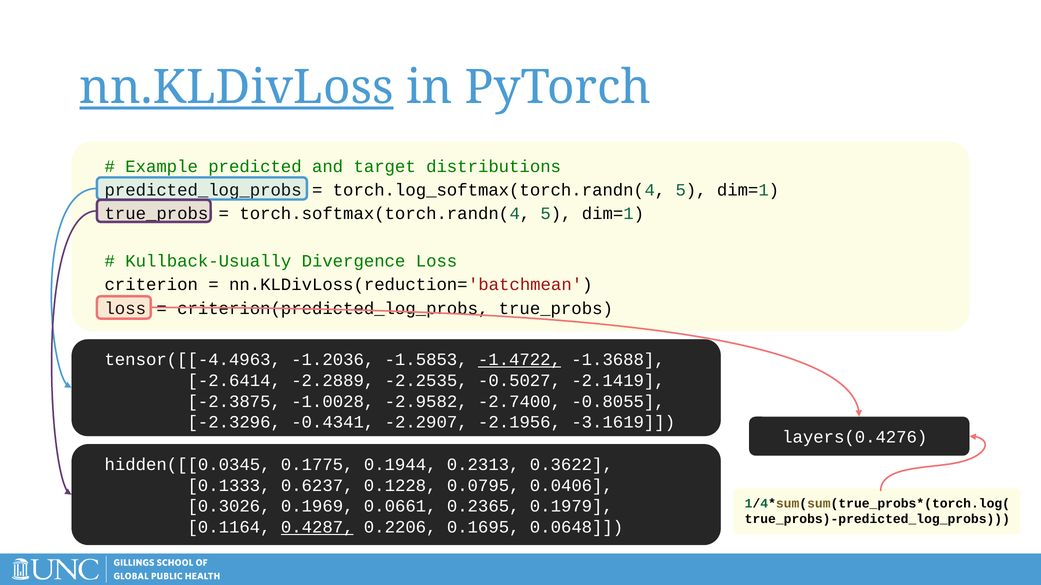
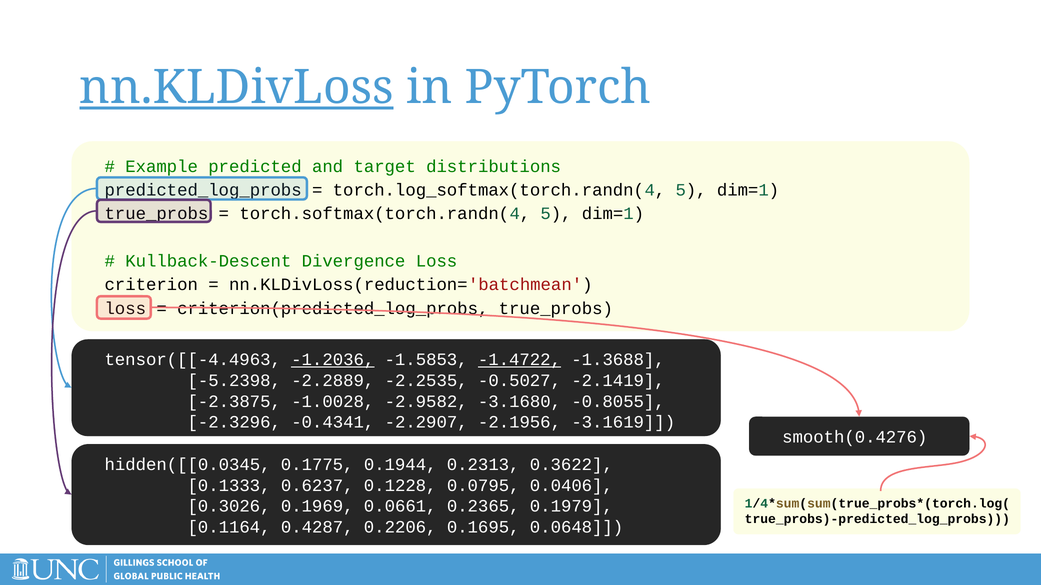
Kullback-Usually: Kullback-Usually -> Kullback-Descent (208, 261)
-1.2036 underline: none -> present (333, 360)
-2.6414: -2.6414 -> -5.2398 (234, 381)
-2.7400: -2.7400 -> -3.1680 (520, 402)
layers(0.4276: layers(0.4276 -> smooth(0.4276 (855, 438)
0.4287 underline: present -> none (317, 527)
